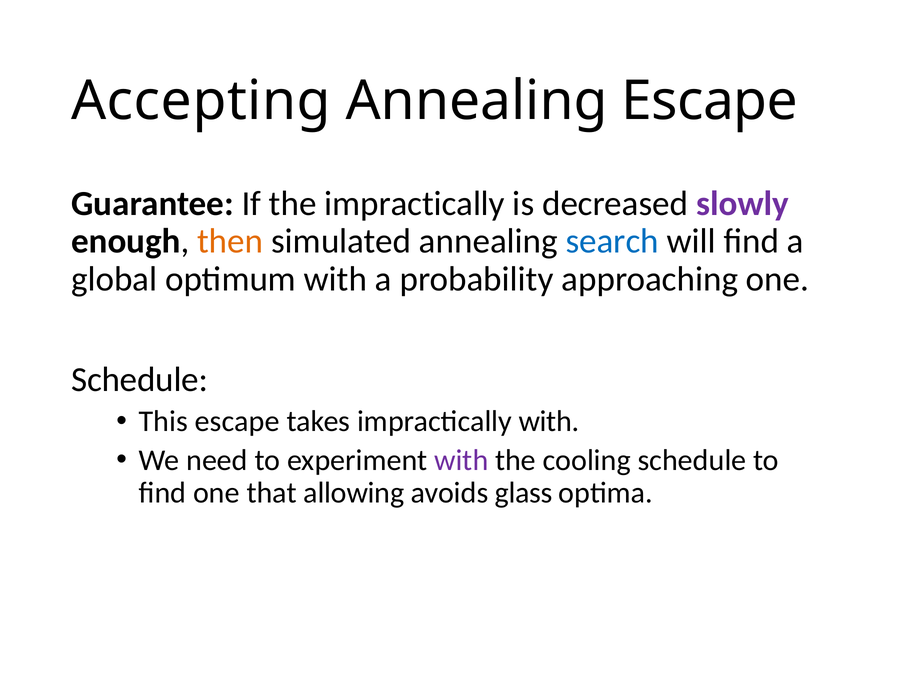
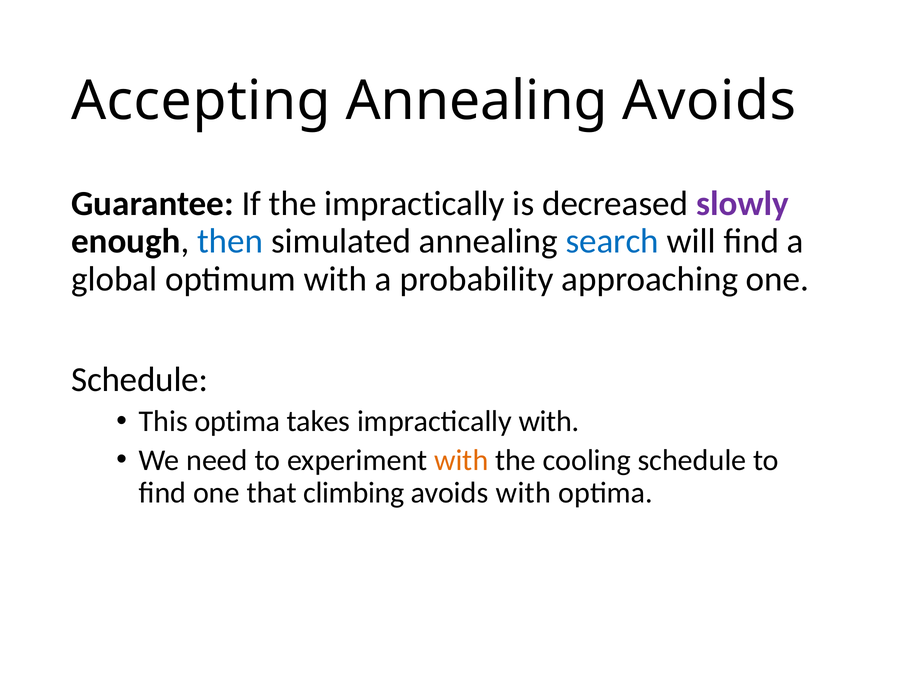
Annealing Escape: Escape -> Avoids (709, 101)
then colour: orange -> blue (230, 241)
This escape: escape -> optima (237, 422)
with colour: purple -> orange (461, 460)
allowing: allowing -> climbing (354, 493)
avoids glass: glass -> with (523, 493)
